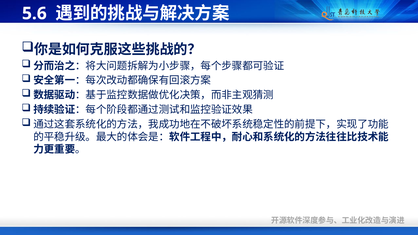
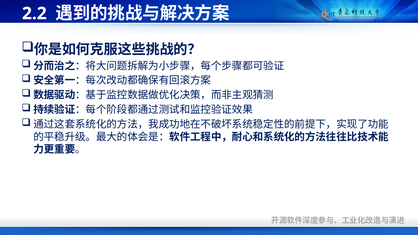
5.6: 5.6 -> 2.2 (34, 14)
